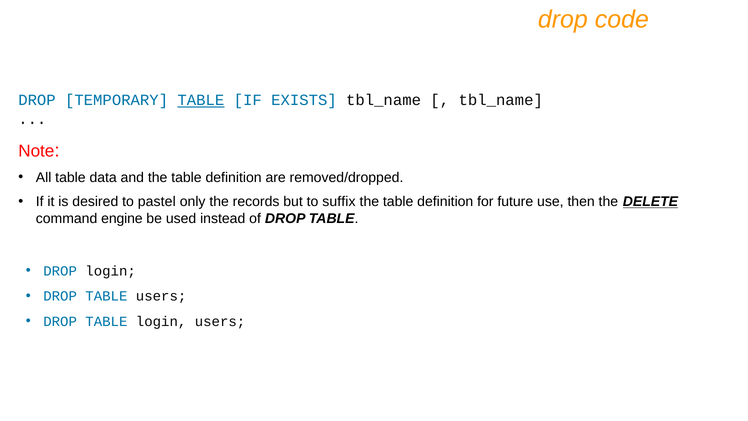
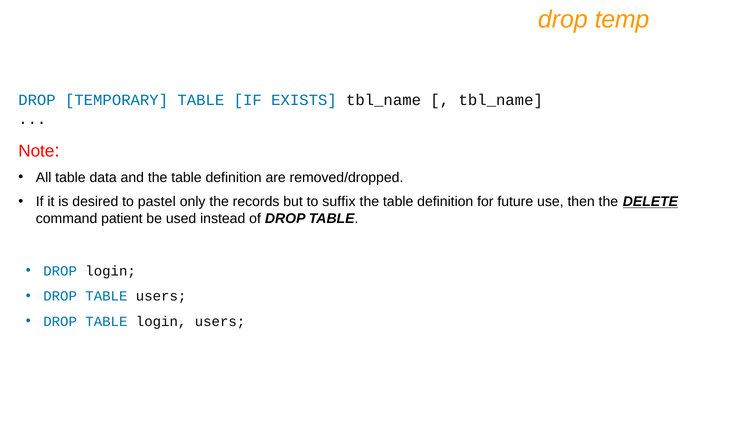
code: code -> temp (622, 19)
TABLE underline: present -> none (201, 100)
engine: engine -> patient (122, 218)
